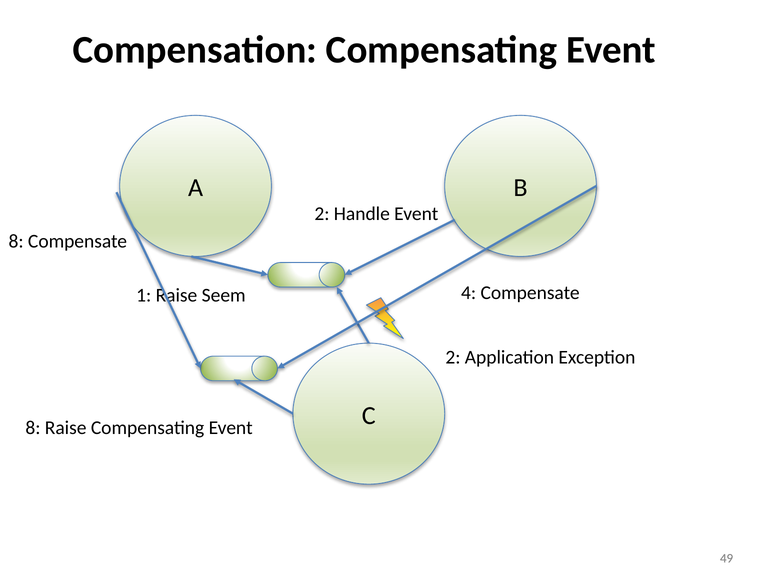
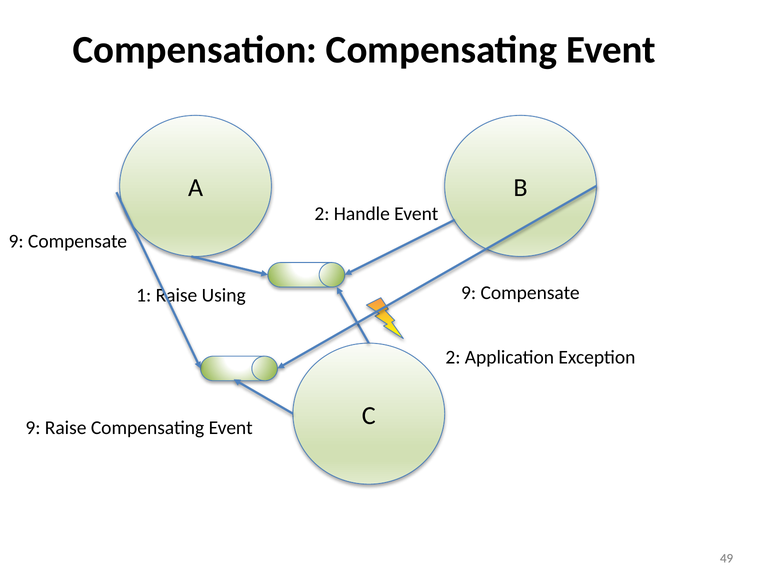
8: 8 -> 9 (16, 241)
4: 4 -> 9 (469, 293)
Seem: Seem -> Using (224, 296)
8: 8 -> 9 (33, 428)
